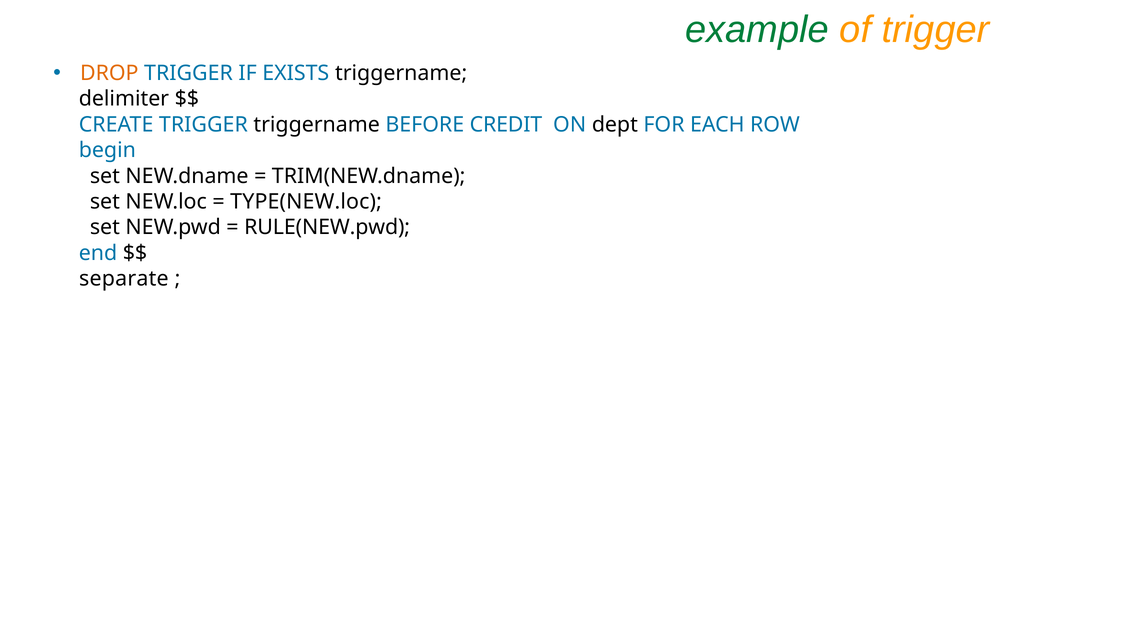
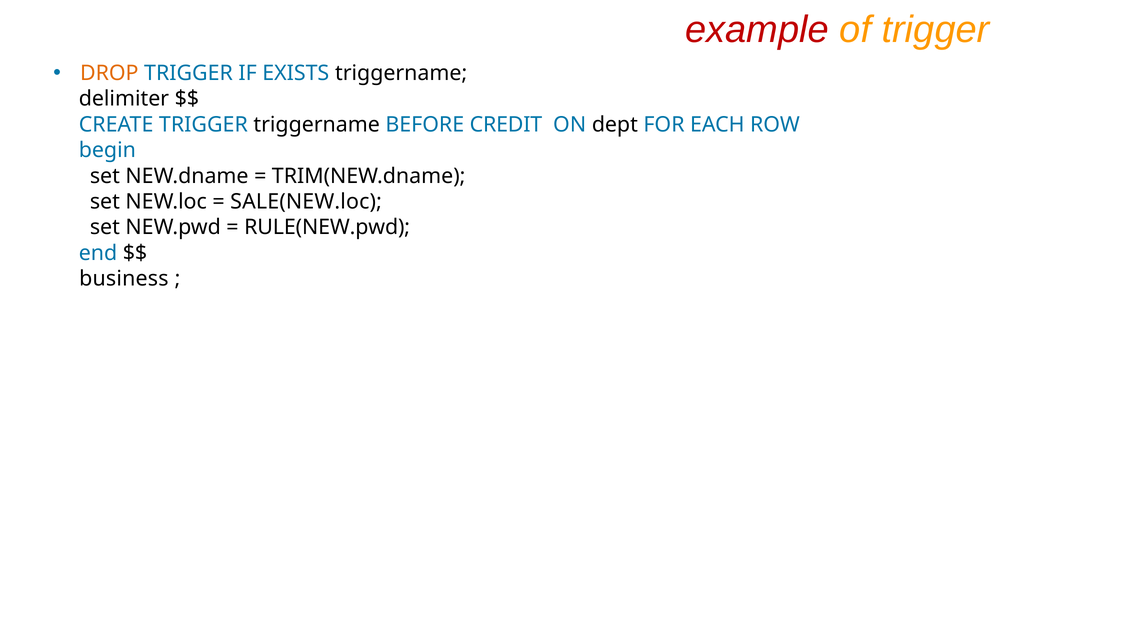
example colour: green -> red (757, 30)
TYPE(NEW.loc: TYPE(NEW.loc -> SALE(NEW.loc (306, 202)
separate: separate -> business (124, 279)
